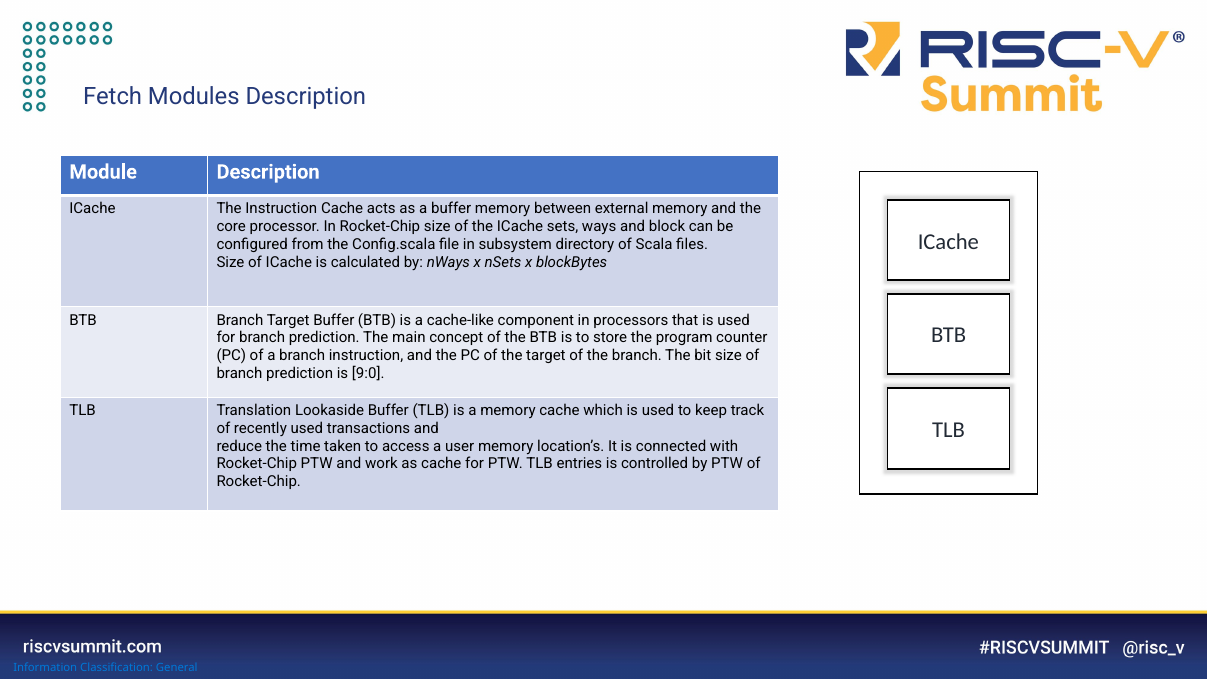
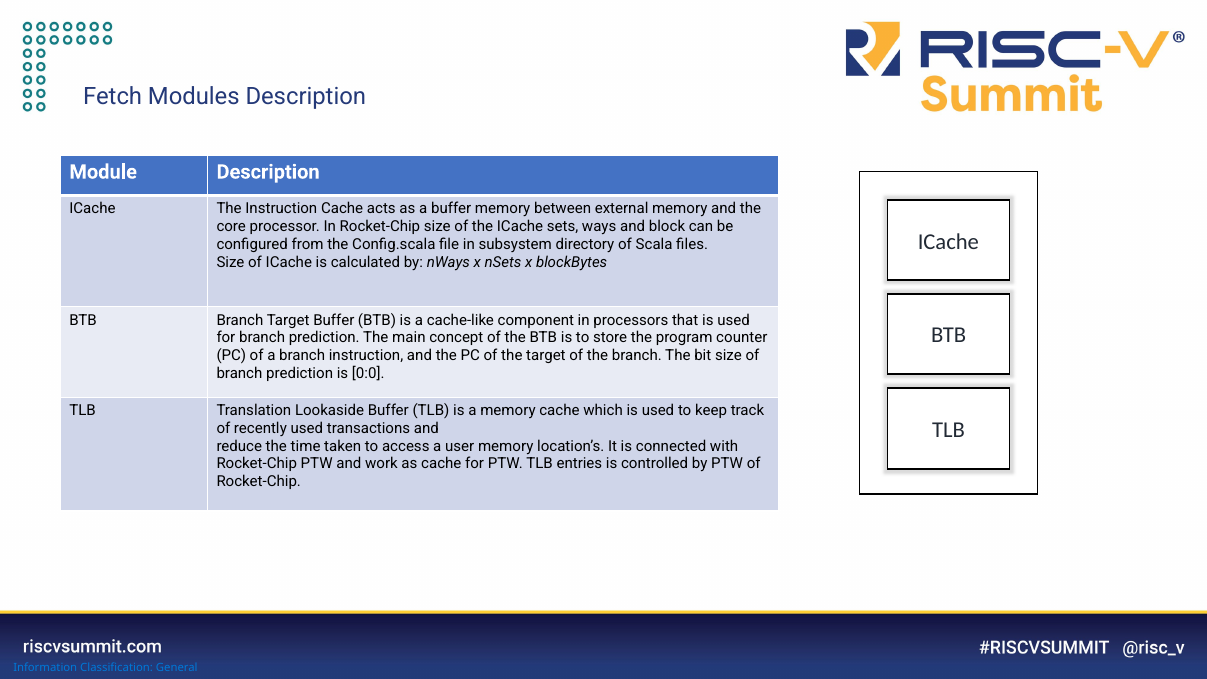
9:0: 9:0 -> 0:0 (368, 373)
